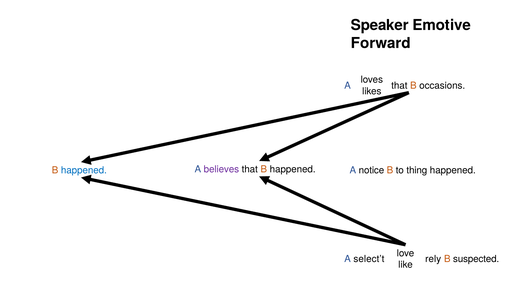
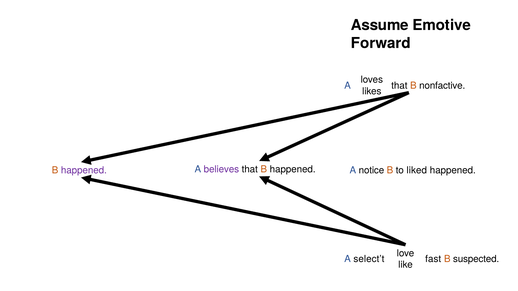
Speaker: Speaker -> Assume (380, 25)
occasions: occasions -> nonfactive (442, 86)
happened colour: blue -> purple (84, 171)
thing: thing -> liked (417, 171)
rely: rely -> fast (433, 259)
